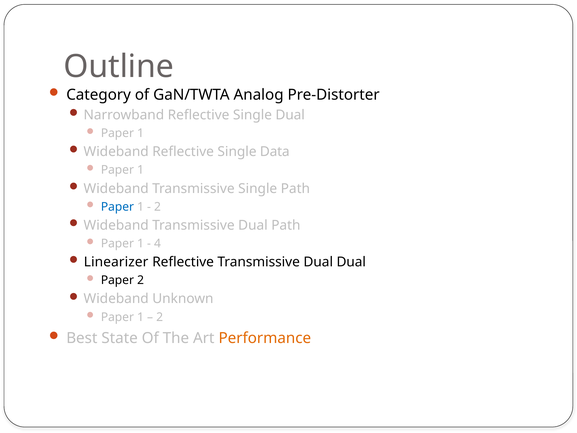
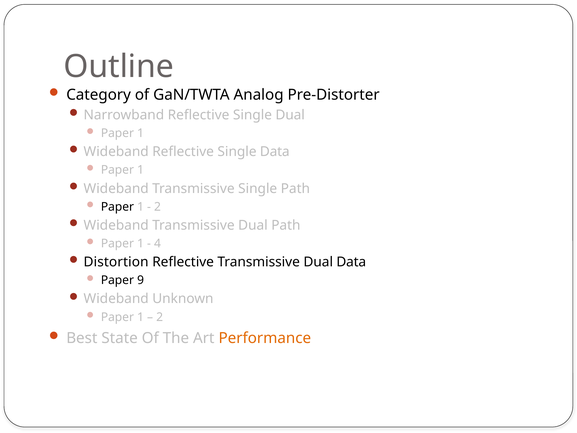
Paper colour: blue -> black (117, 207)
Linearizer: Linearizer -> Distortion (116, 262)
Dual Dual: Dual -> Data (351, 262)
Paper 2: 2 -> 9 (141, 280)
